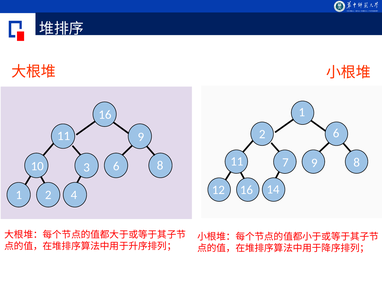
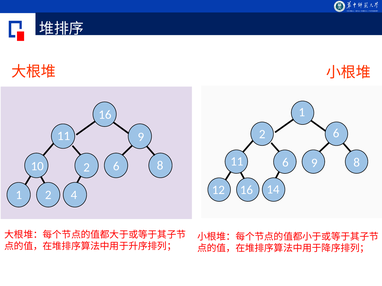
11 7: 7 -> 6 (285, 163)
10 3: 3 -> 2 (87, 168)
